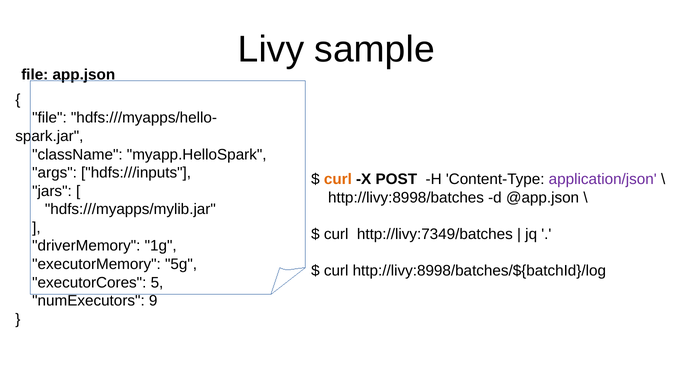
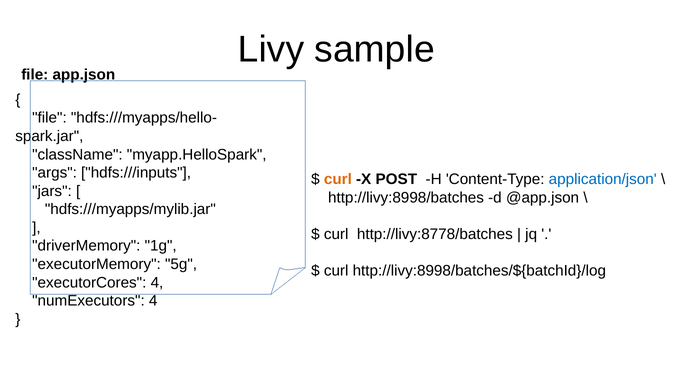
application/json colour: purple -> blue (603, 180)
http://livy:7349/batches: http://livy:7349/batches -> http://livy:8778/batches (435, 235)
executorCores 5: 5 -> 4 (157, 283)
numExecutors 9: 9 -> 4 (153, 301)
